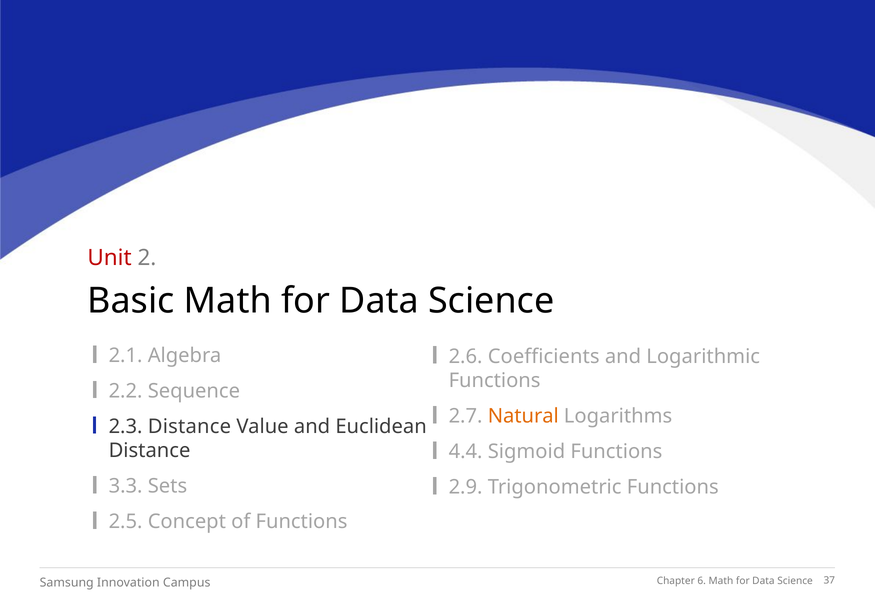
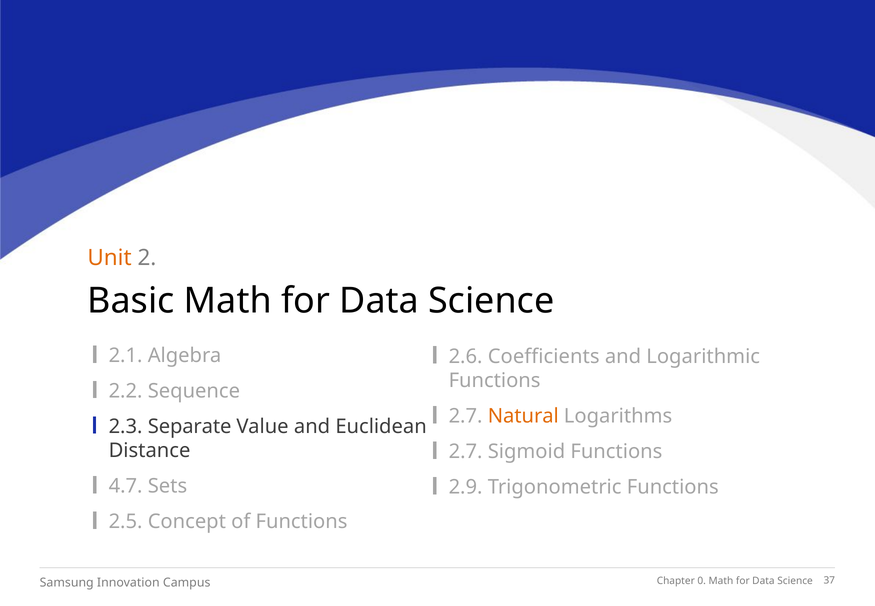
Unit colour: red -> orange (110, 258)
2.3 Distance: Distance -> Separate (190, 426)
4.4: 4.4 -> 2.7 (466, 452)
3.3: 3.3 -> 4.7 (126, 486)
6: 6 -> 0 (702, 581)
